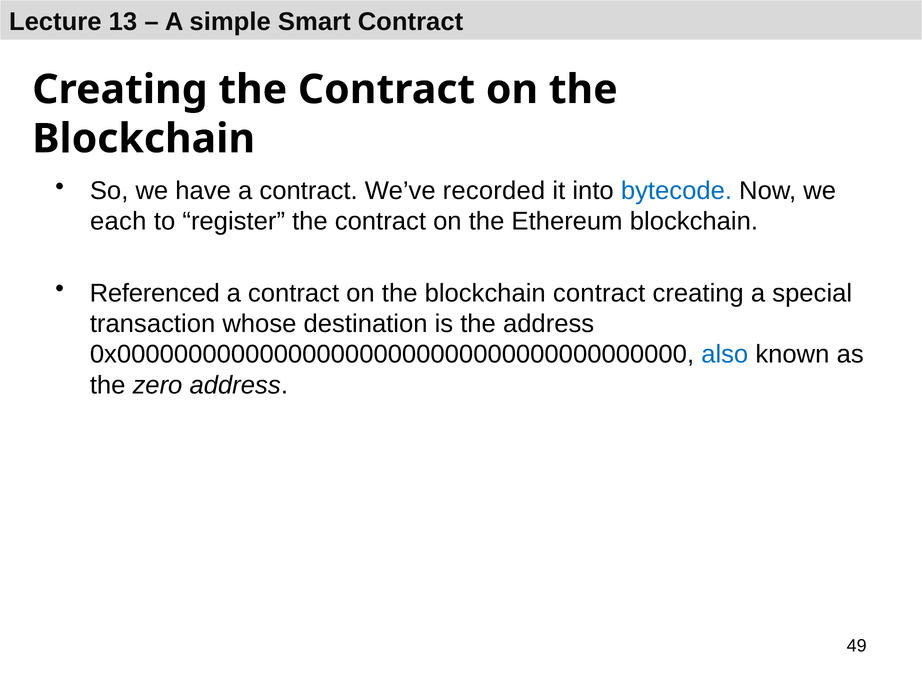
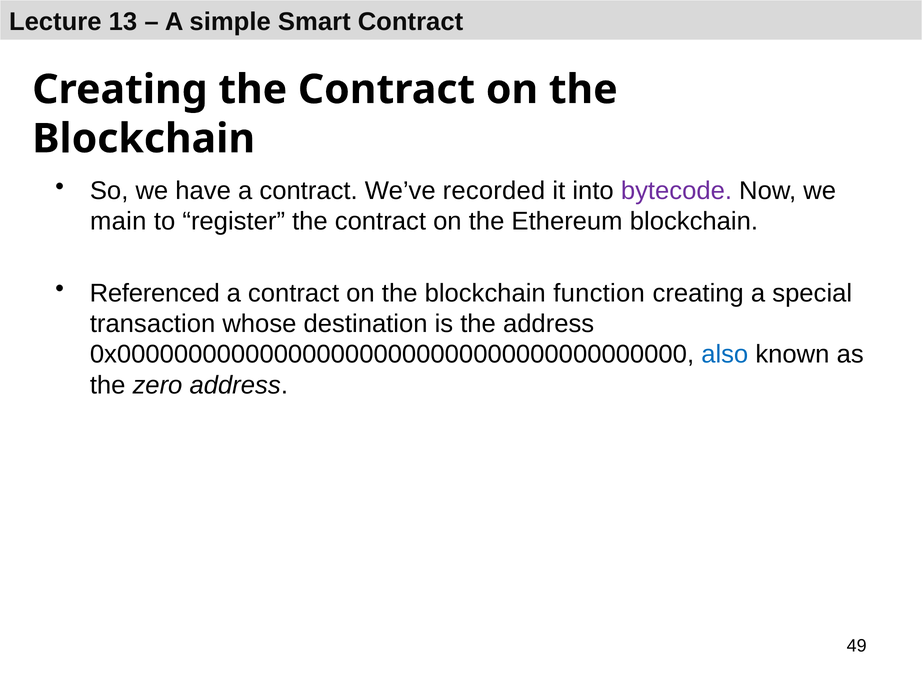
bytecode colour: blue -> purple (676, 191)
each: each -> main (118, 222)
blockchain contract: contract -> function (599, 293)
